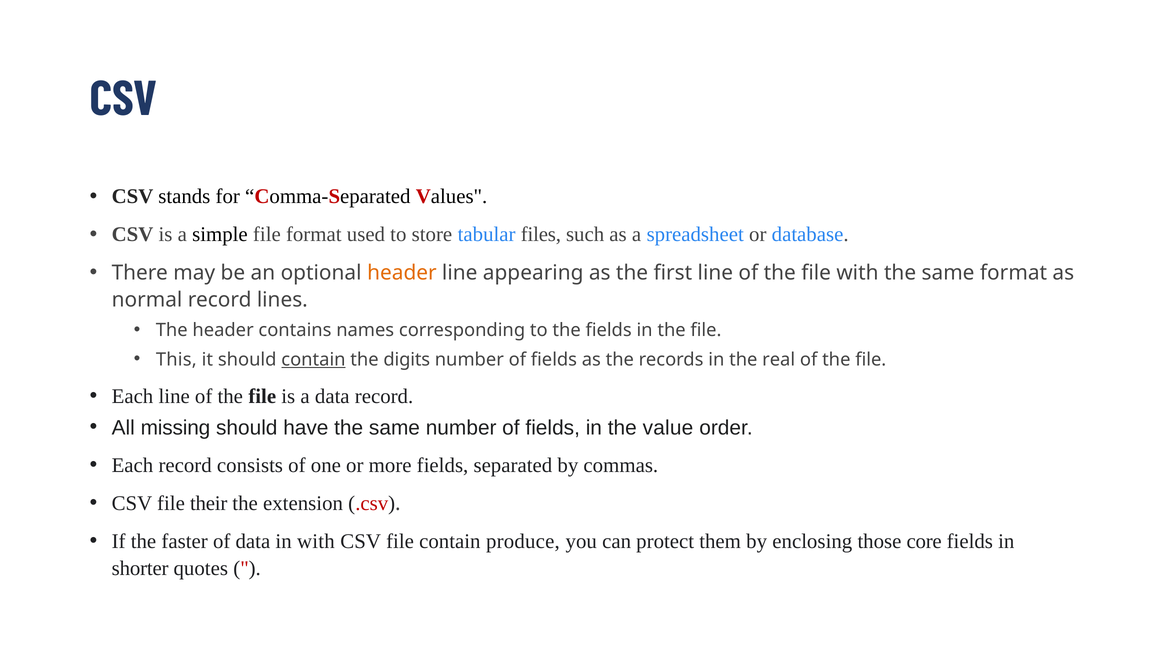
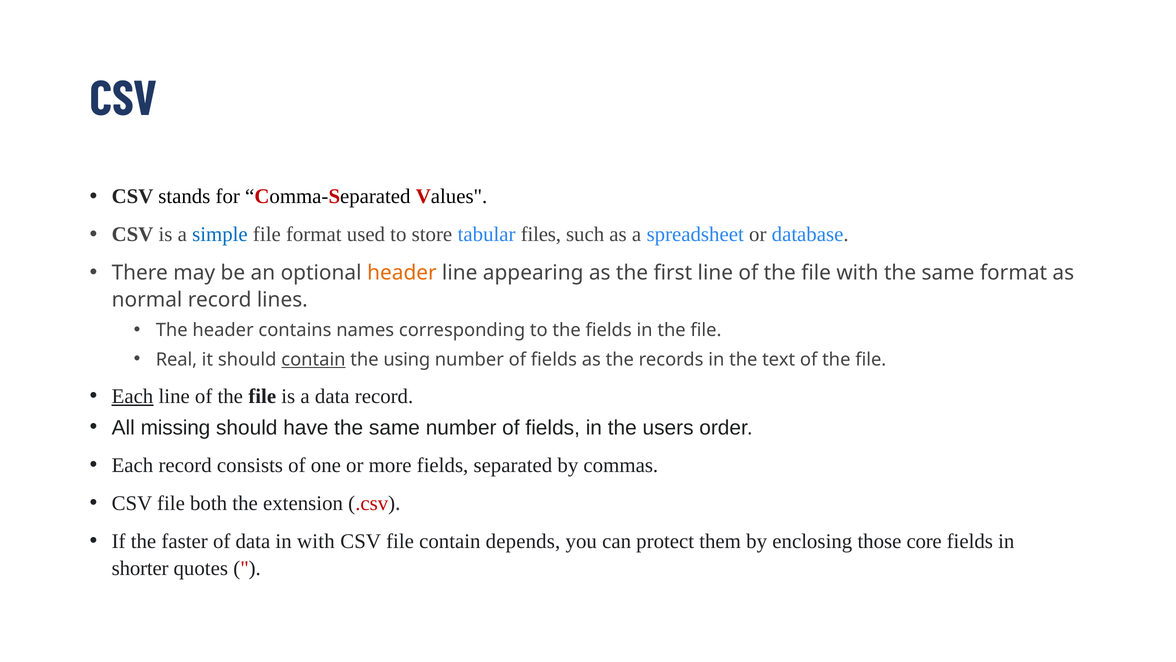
simple colour: black -> blue (220, 234)
This: This -> Real (176, 359)
digits: digits -> using (407, 359)
real: real -> text (779, 359)
Each underline: none -> present (132, 396)
value: value -> users (668, 427)
their: their -> both (209, 503)
produce: produce -> depends (523, 541)
